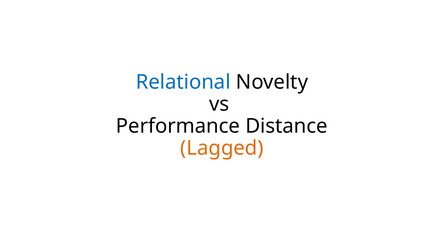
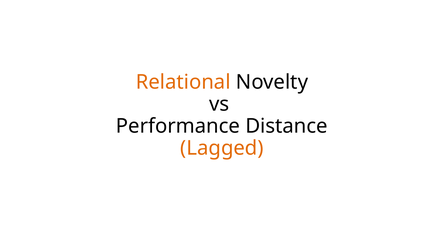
Relational colour: blue -> orange (183, 82)
